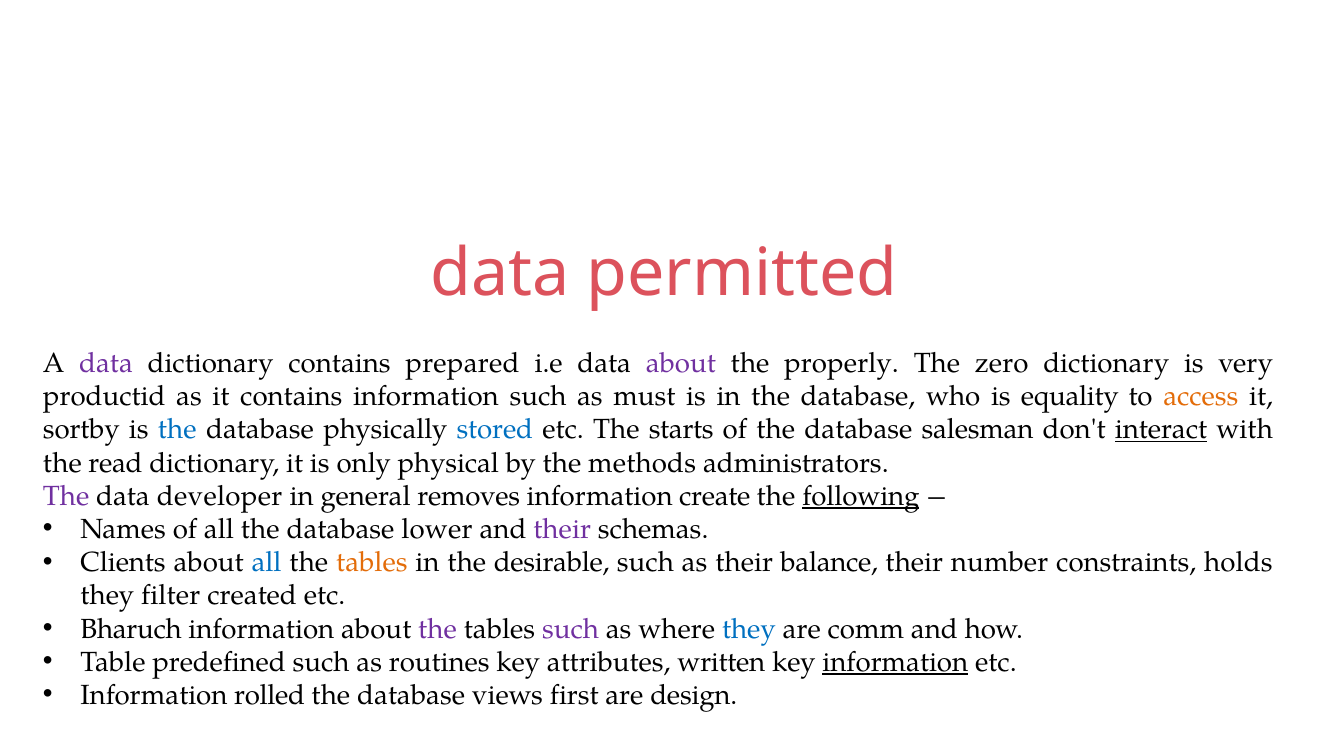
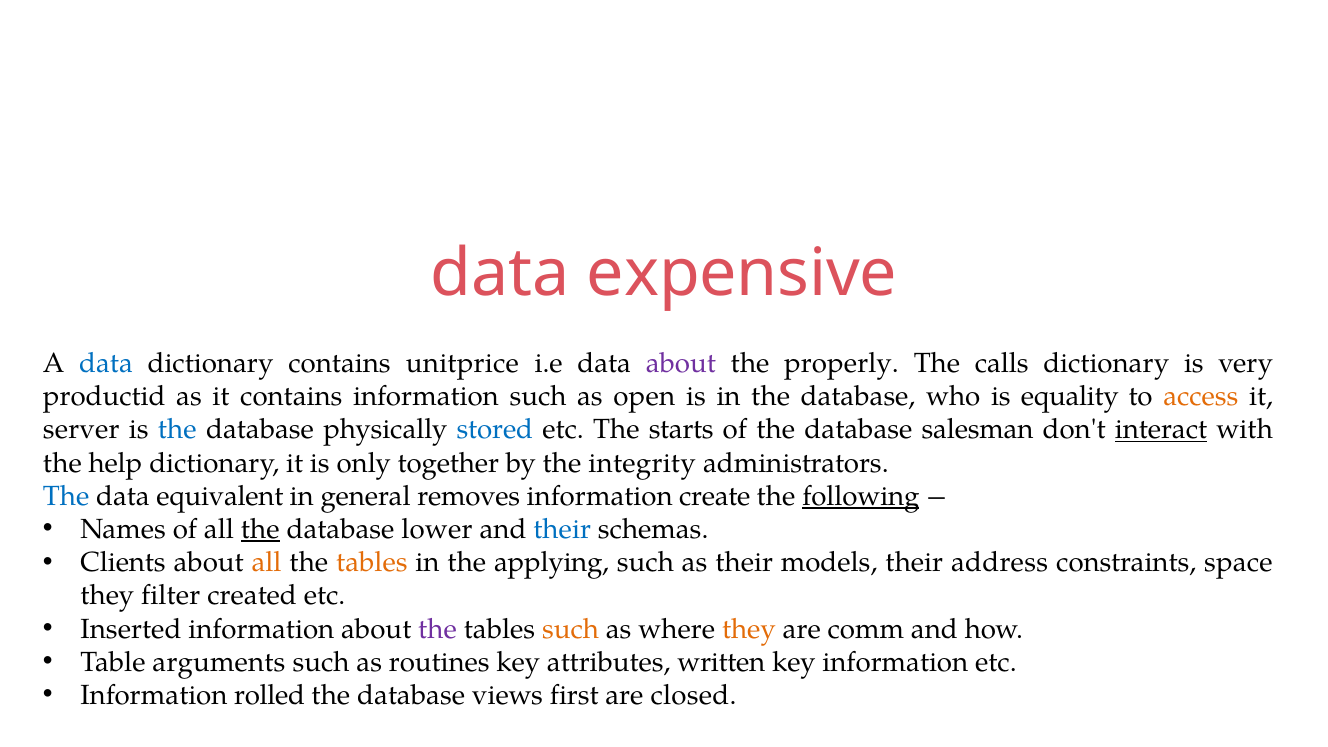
permitted: permitted -> expensive (742, 274)
data colour: purple -> blue (106, 363)
prepared: prepared -> unitprice (462, 363)
zero: zero -> calls (1002, 363)
must: must -> open (644, 396)
sortby: sortby -> server (81, 430)
read: read -> help (115, 463)
physical: physical -> together (448, 463)
methods: methods -> integrity (642, 463)
The colour: purple -> blue (66, 496)
developer: developer -> equivalent (220, 496)
the underline: none -> present (260, 529)
their colour: purple -> blue (562, 529)
all colour: blue -> orange (267, 563)
desirable: desirable -> applying (552, 563)
balance: balance -> models (829, 563)
number: number -> address (1000, 563)
holds: holds -> space (1238, 563)
Bharuch: Bharuch -> Inserted (131, 629)
such colour: purple -> orange (571, 629)
they colour: blue -> orange (749, 629)
predefined: predefined -> arguments (219, 662)
information underline: present -> none (895, 662)
design: design -> closed (694, 695)
